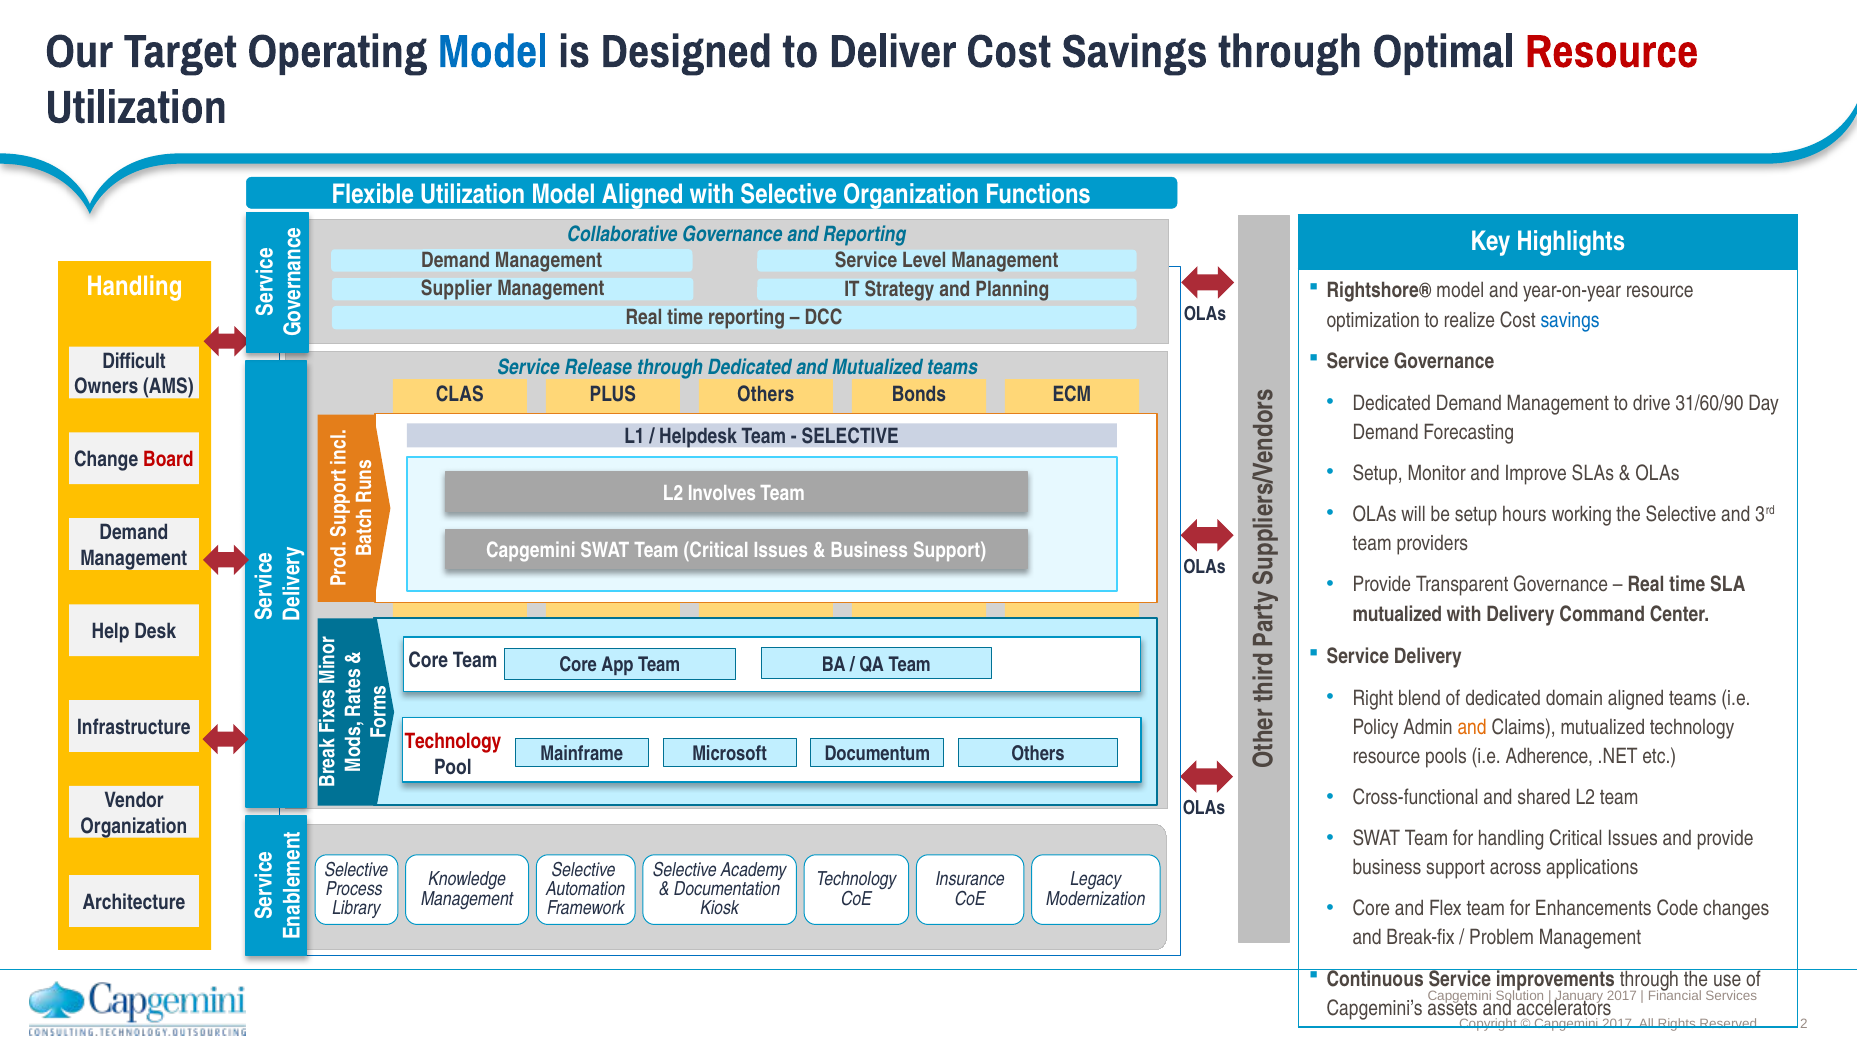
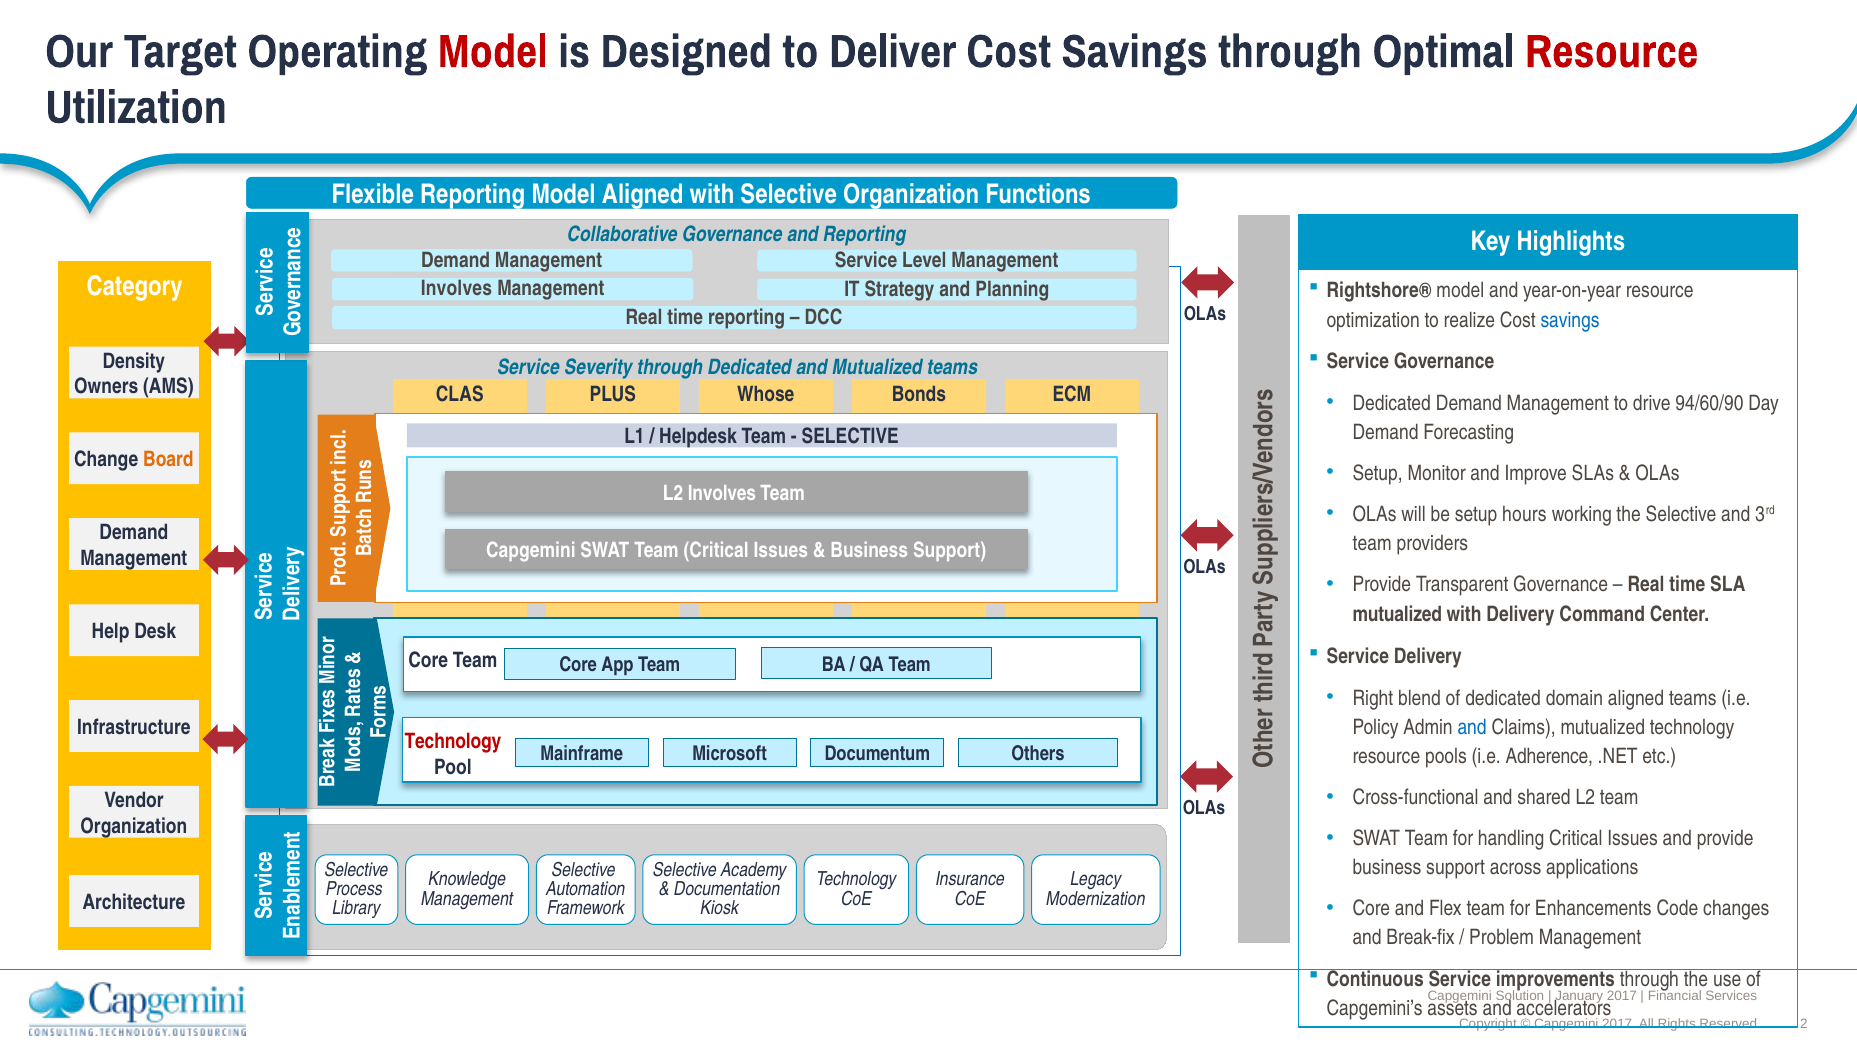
Model colour: blue -> red (493, 52)
Flexible Utilization: Utilization -> Reporting (473, 195)
Handling: Handling -> Category (135, 286)
Supplier: Supplier -> Involves (456, 289)
Difficult: Difficult -> Density (134, 361)
Release: Release -> Severity (598, 367)
Others: Others -> Whose (766, 394)
31/60/90: 31/60/90 -> 94/60/90 (1709, 403)
Board colour: red -> orange (168, 460)
and colour: orange -> blue (1472, 727)
